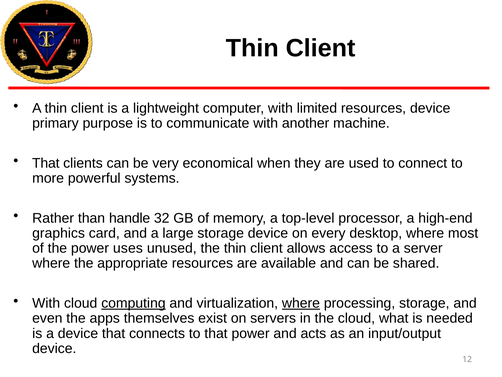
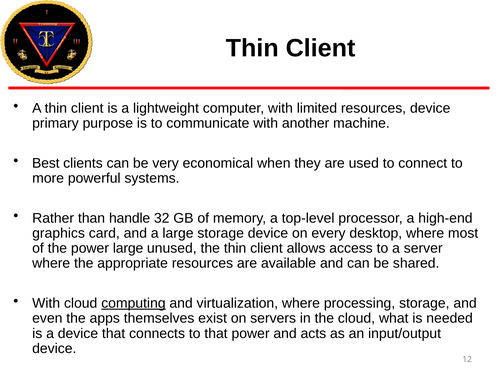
That: That -> Best (46, 163)
power uses: uses -> large (128, 248)
where underline: present -> none (301, 303)
